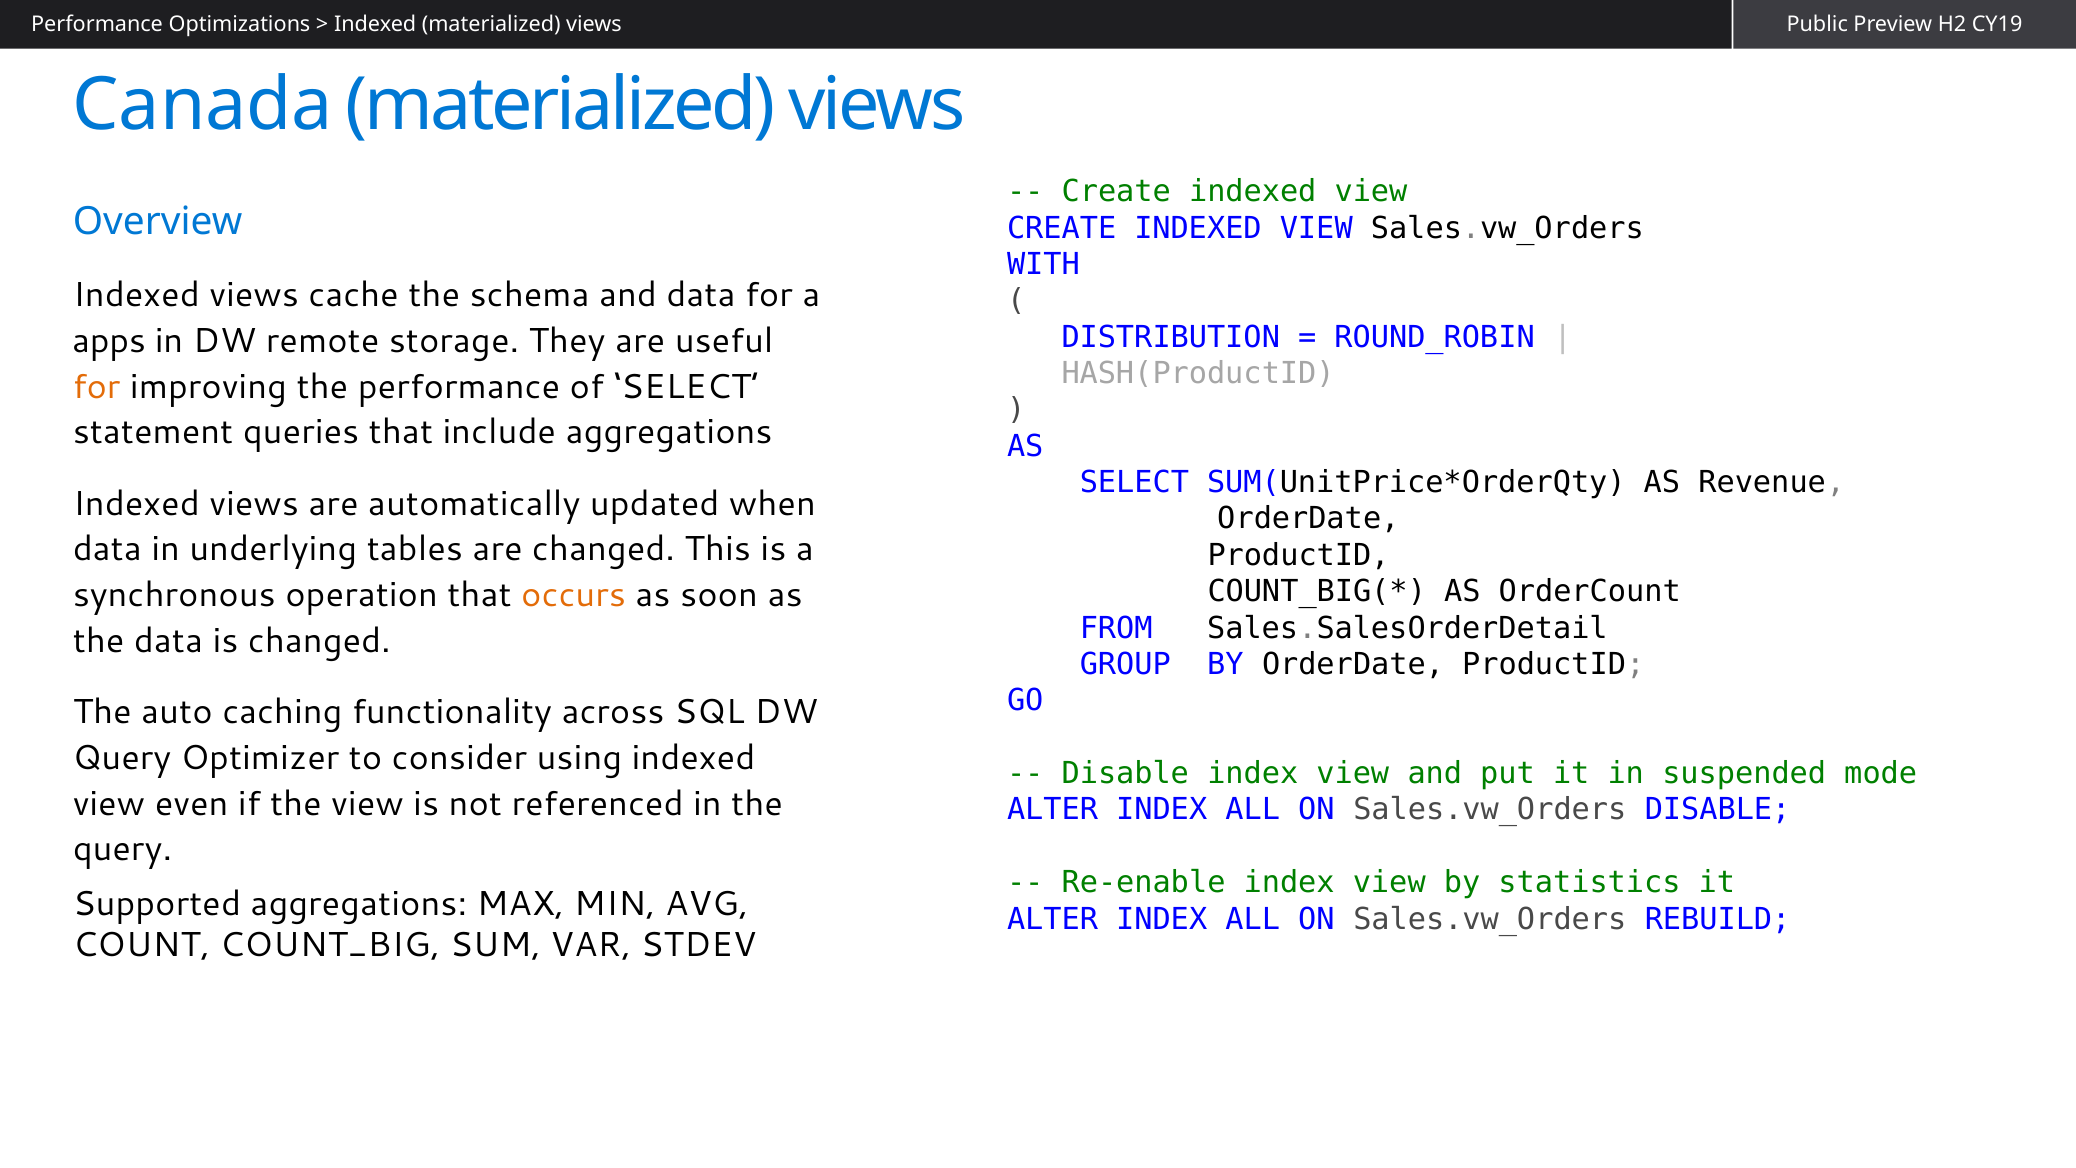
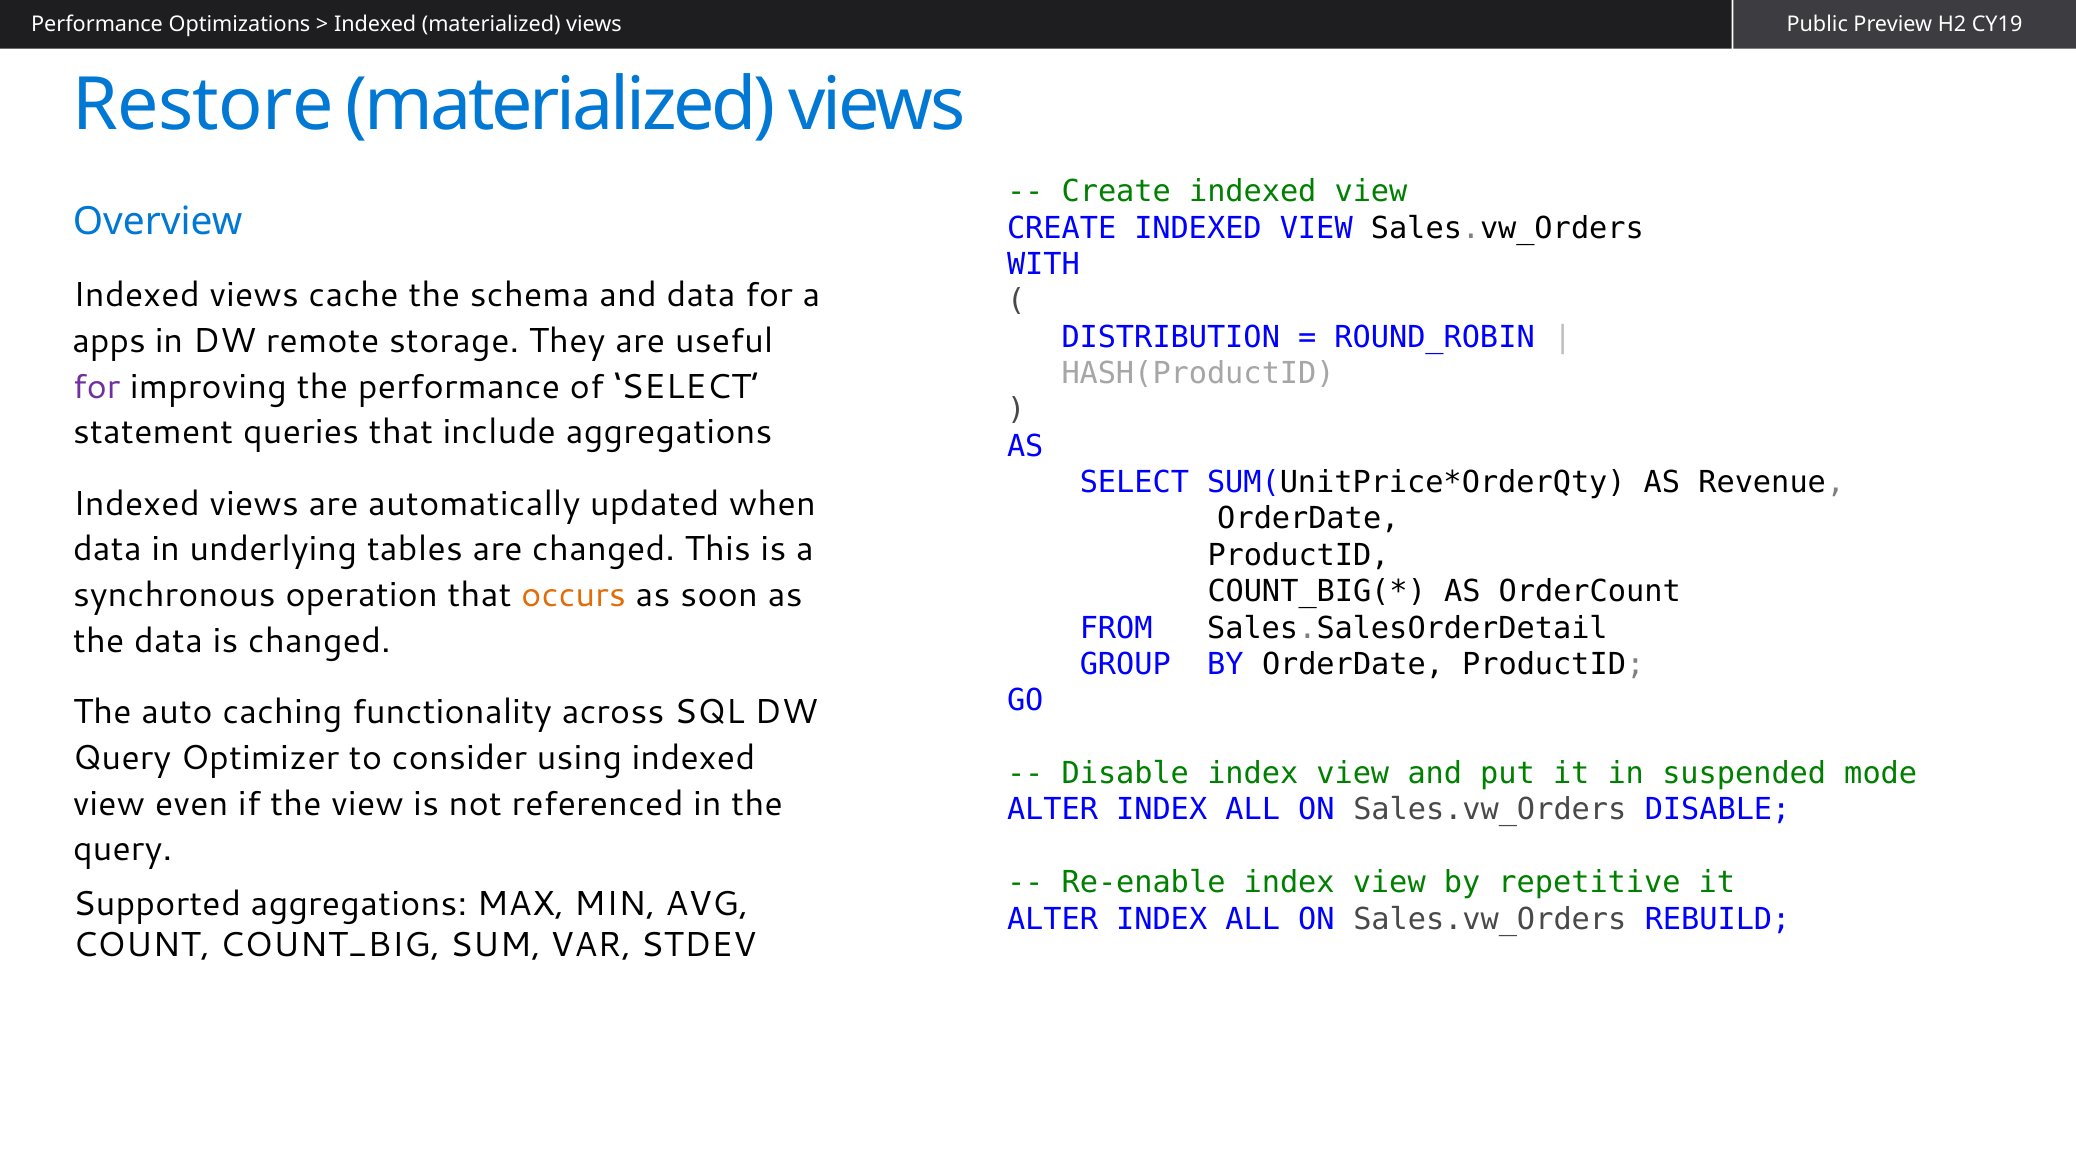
Canada: Canada -> Restore (203, 105)
for colour: orange -> purple (97, 387)
statistics: statistics -> repetitive (1590, 882)
